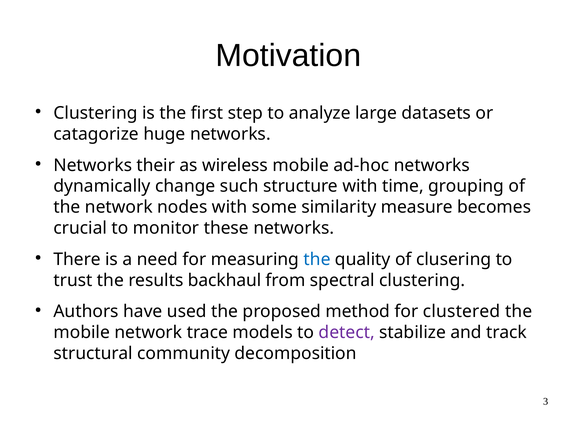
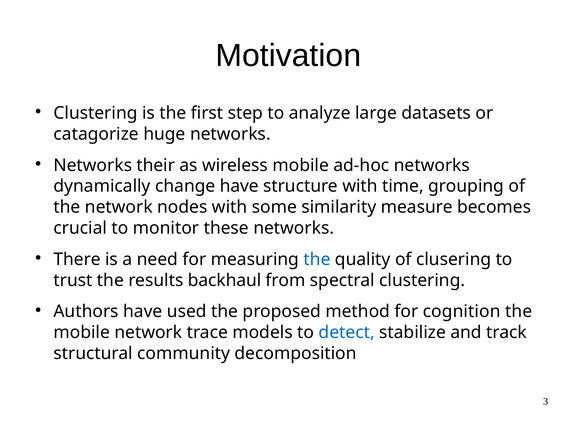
change such: such -> have (239, 186)
clustered: clustered -> cognition (462, 311)
detect colour: purple -> blue (347, 332)
